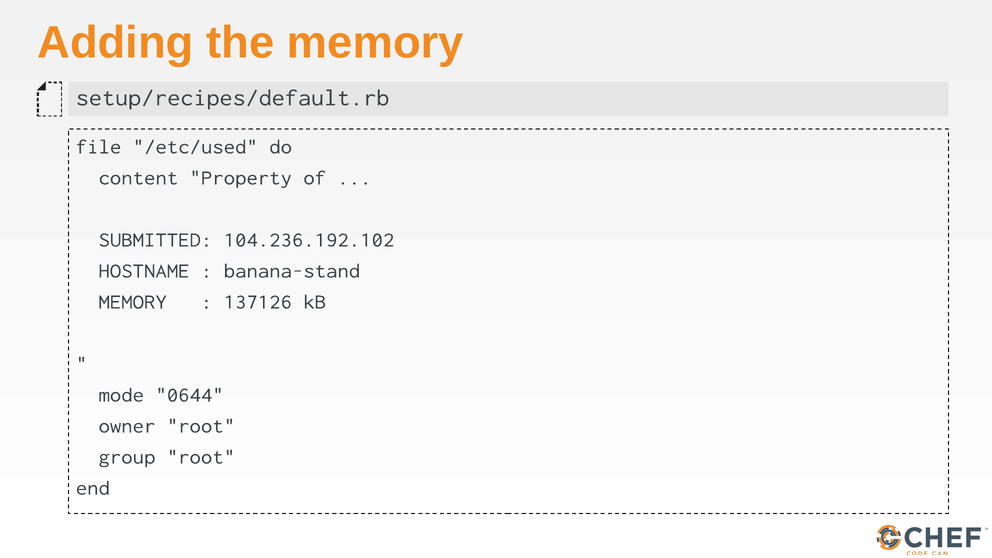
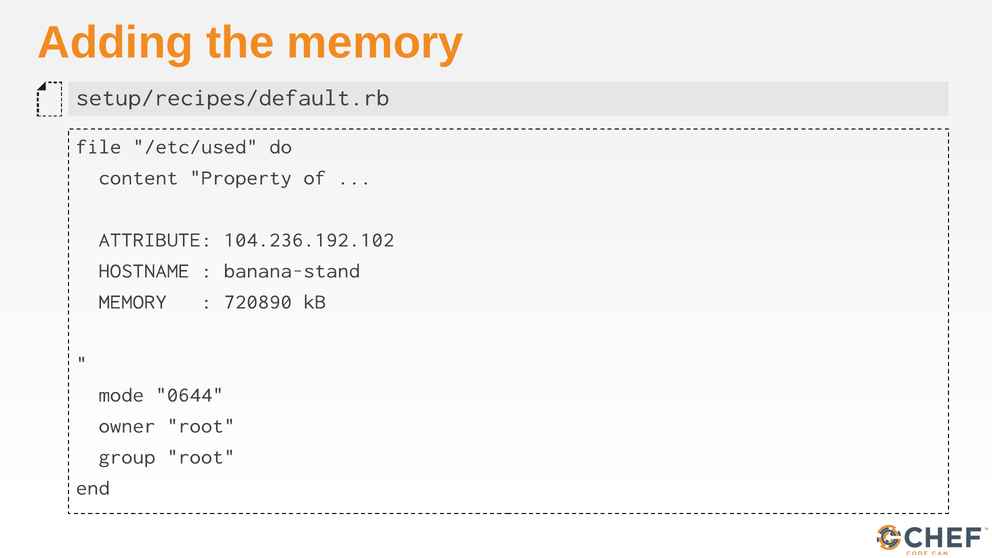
SUBMITTED: SUBMITTED -> ATTRIBUTE (155, 240)
137126: 137126 -> 720890 (258, 302)
